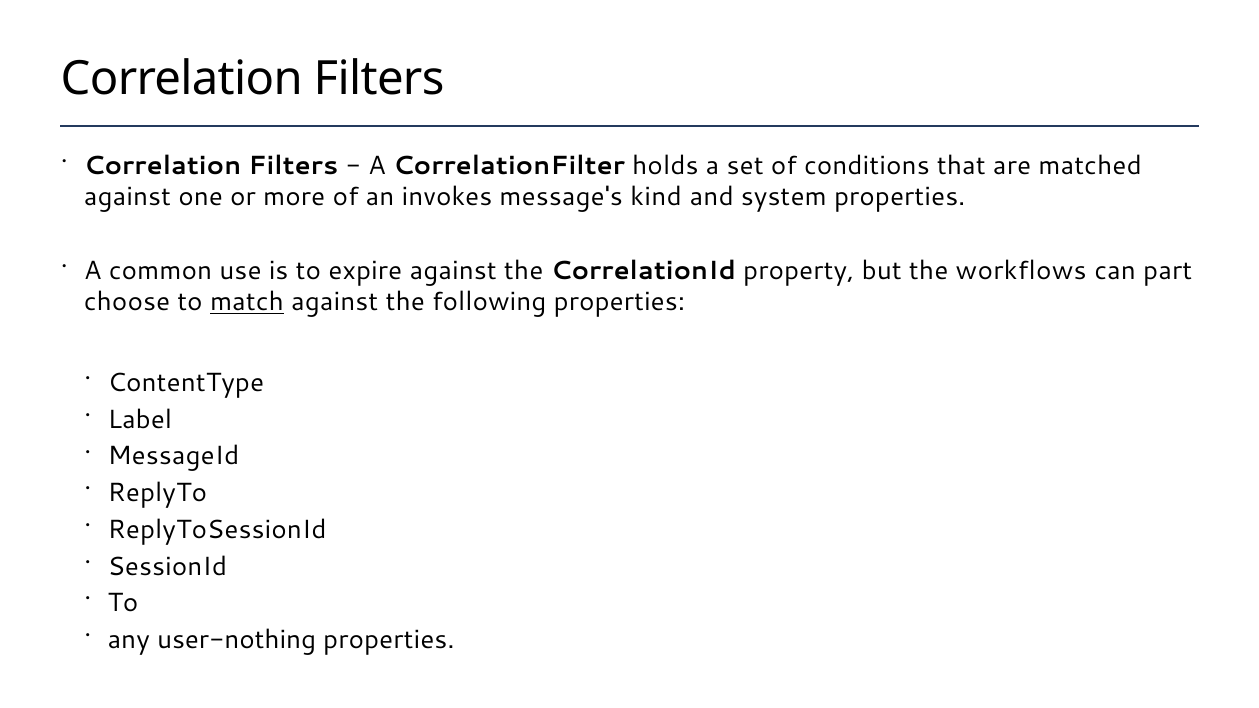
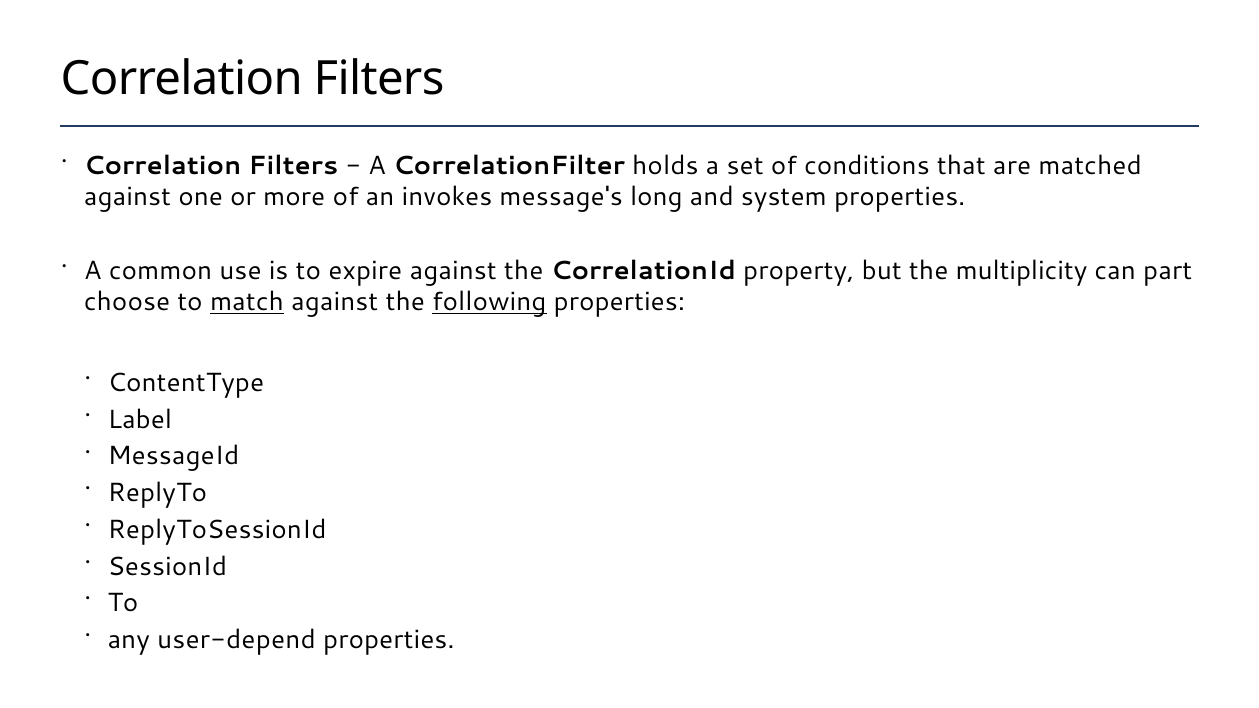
kind: kind -> long (656, 197)
workflows: workflows -> multiplicity (1021, 271)
following underline: none -> present (489, 302)
user-nothing: user-nothing -> user-depend (236, 640)
